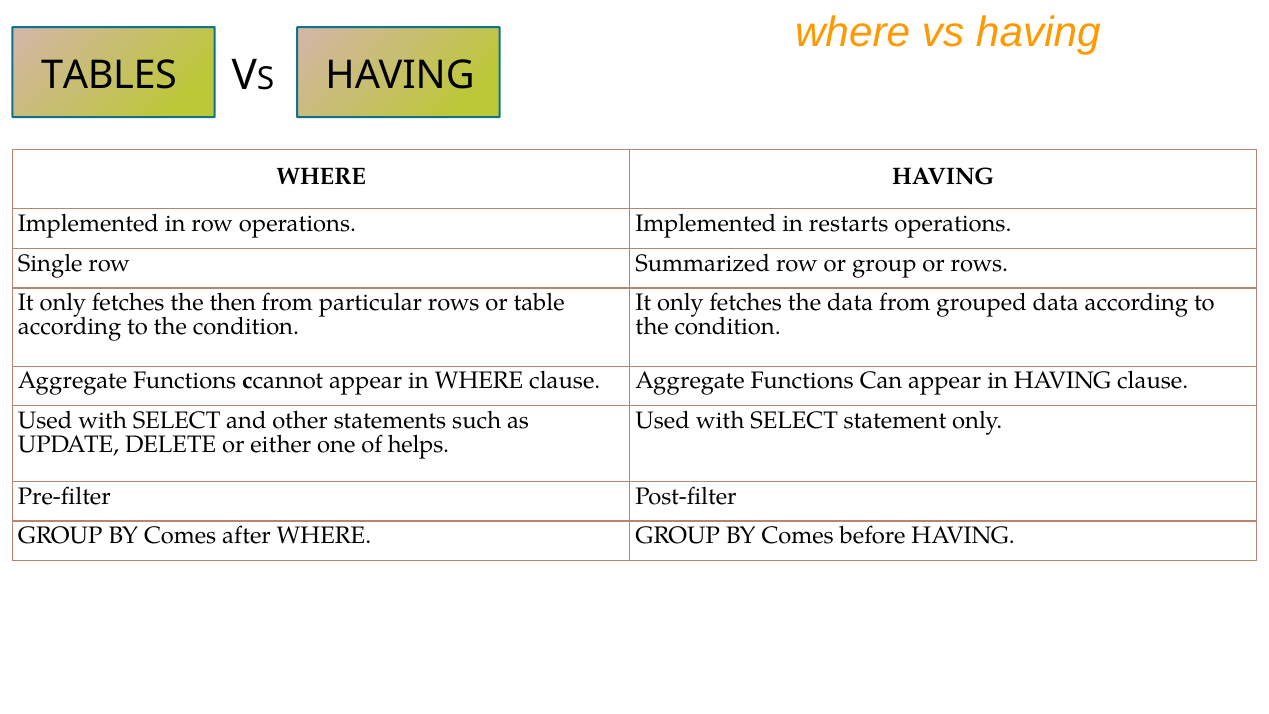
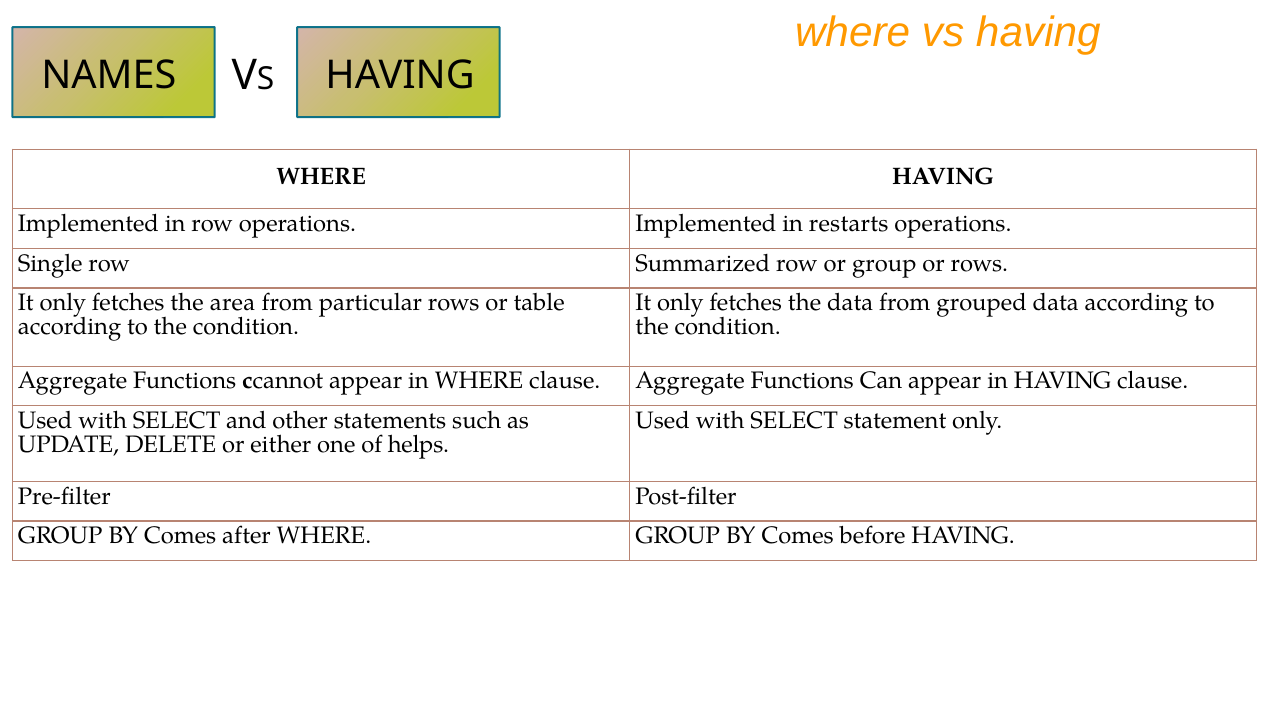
TABLES: TABLES -> NAMES (109, 75)
then: then -> area (233, 303)
